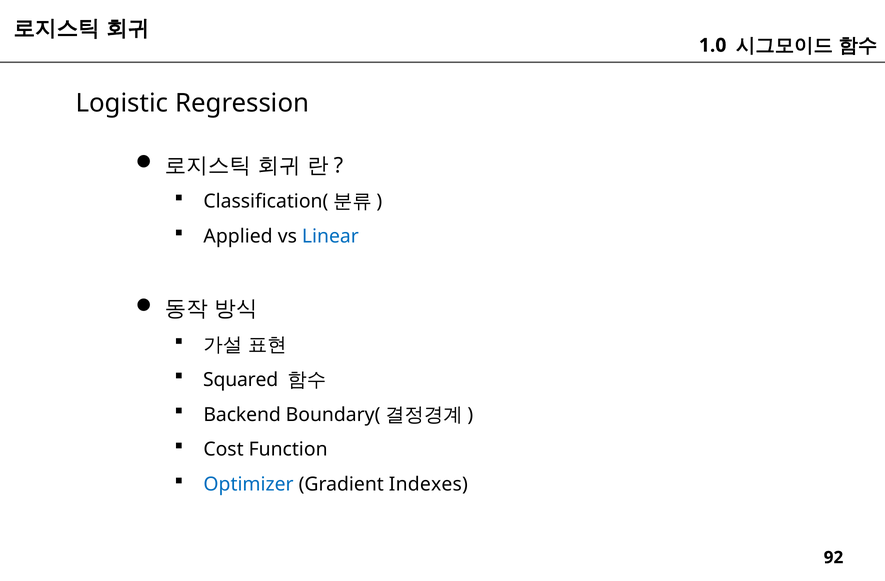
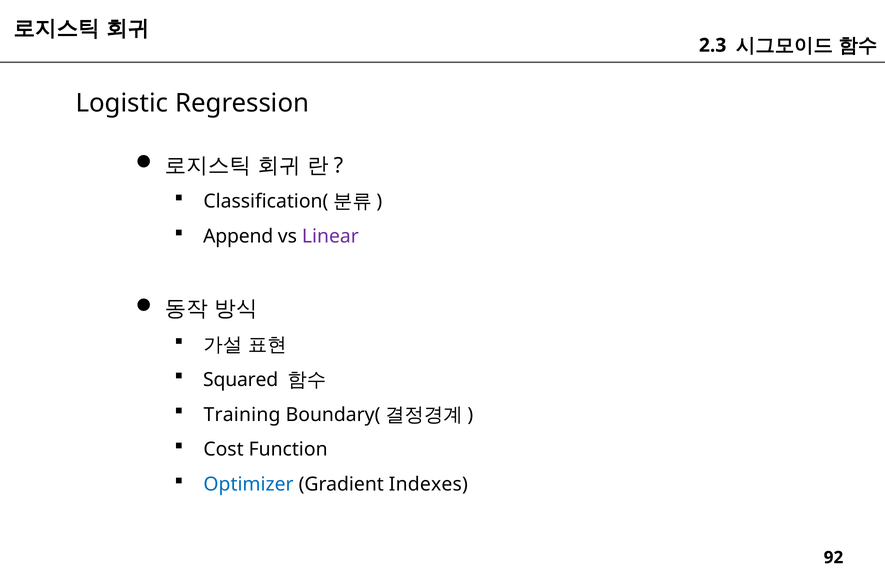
1.0: 1.0 -> 2.3 (713, 45)
Applied: Applied -> Append (238, 237)
Linear colour: blue -> purple (330, 237)
Backend: Backend -> Training (242, 415)
